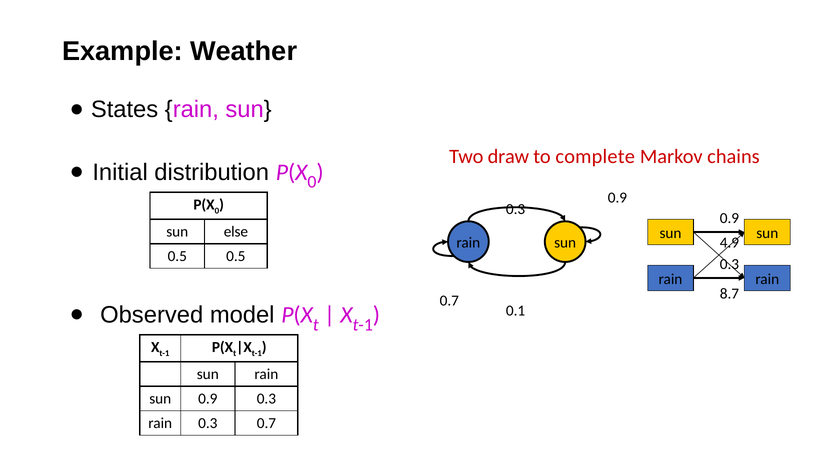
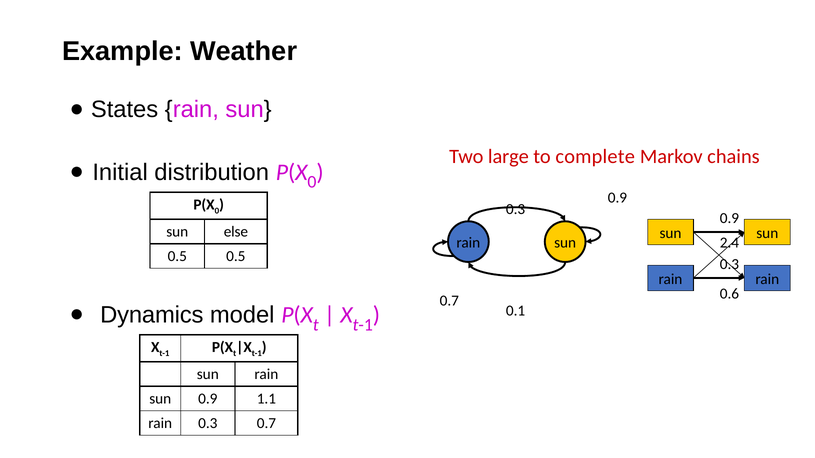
draw: draw -> large (508, 157)
4.9: 4.9 -> 2.4 (729, 243)
8.7: 8.7 -> 0.6 (729, 294)
Observed: Observed -> Dynamics (152, 315)
0.9 0.3: 0.3 -> 1.1 (266, 399)
